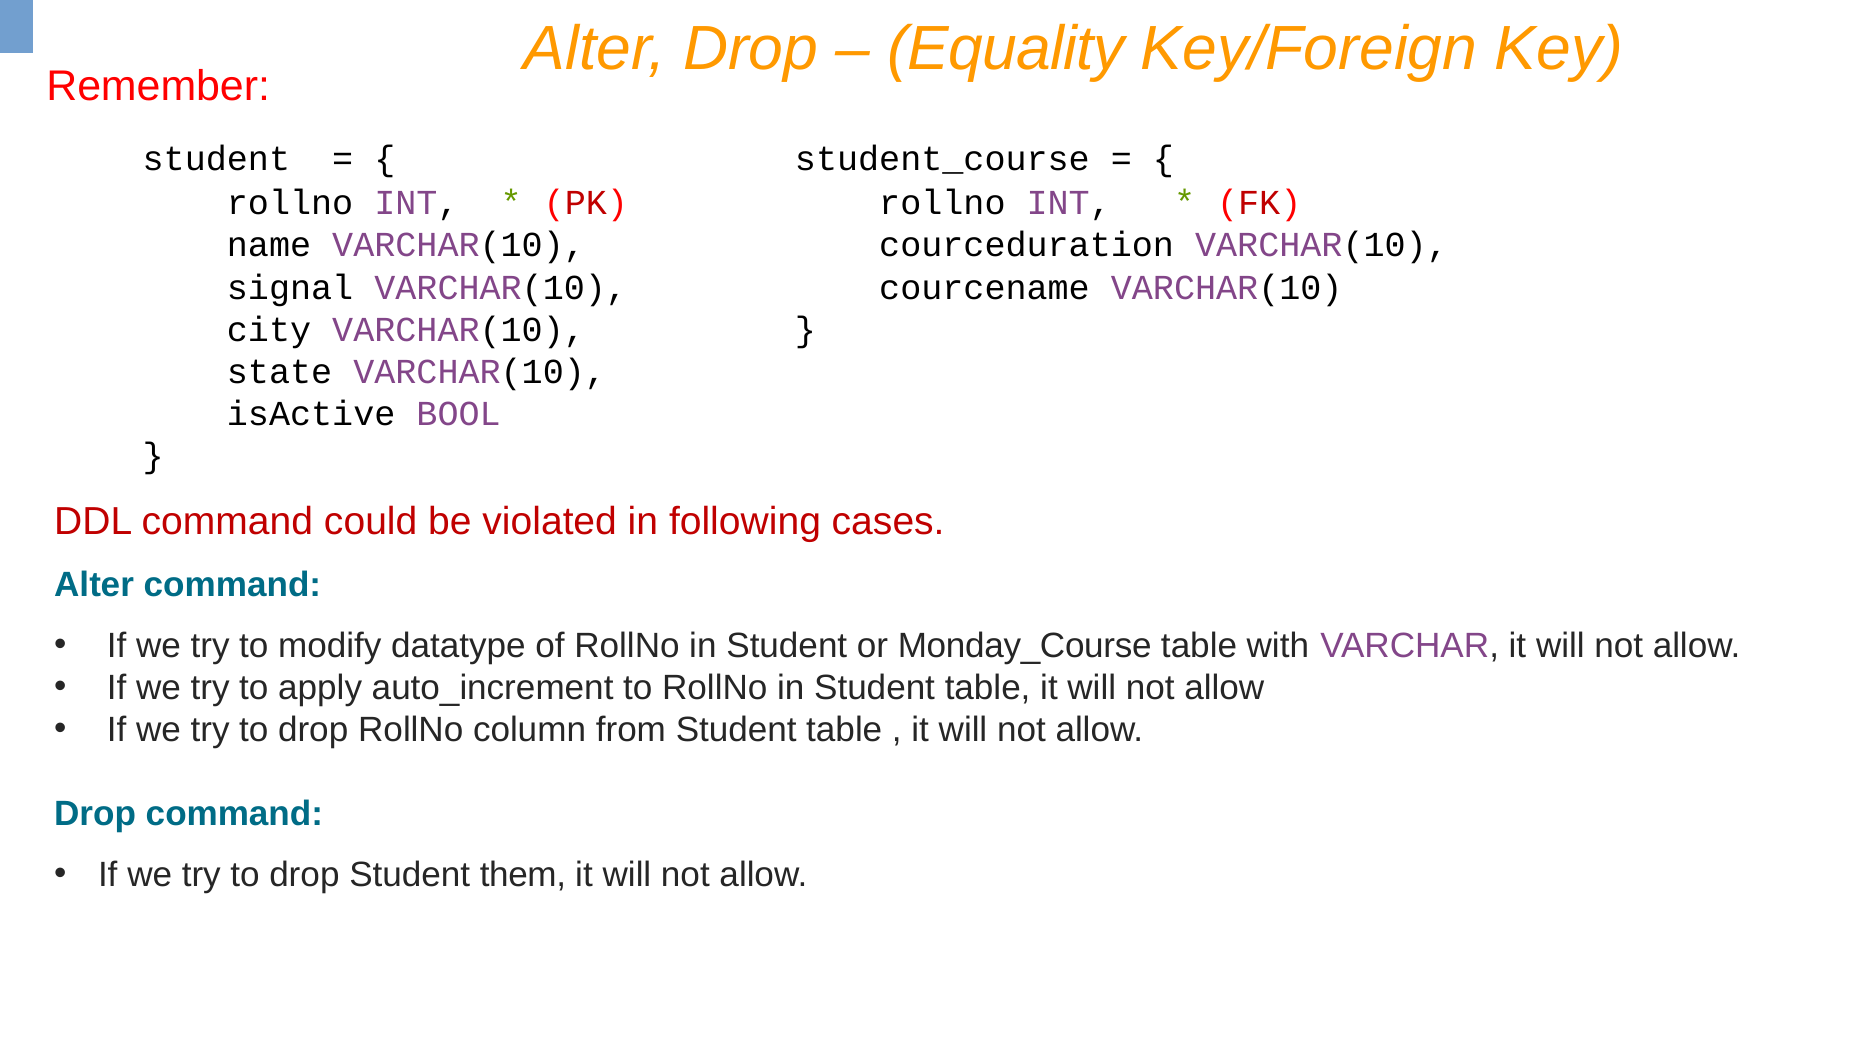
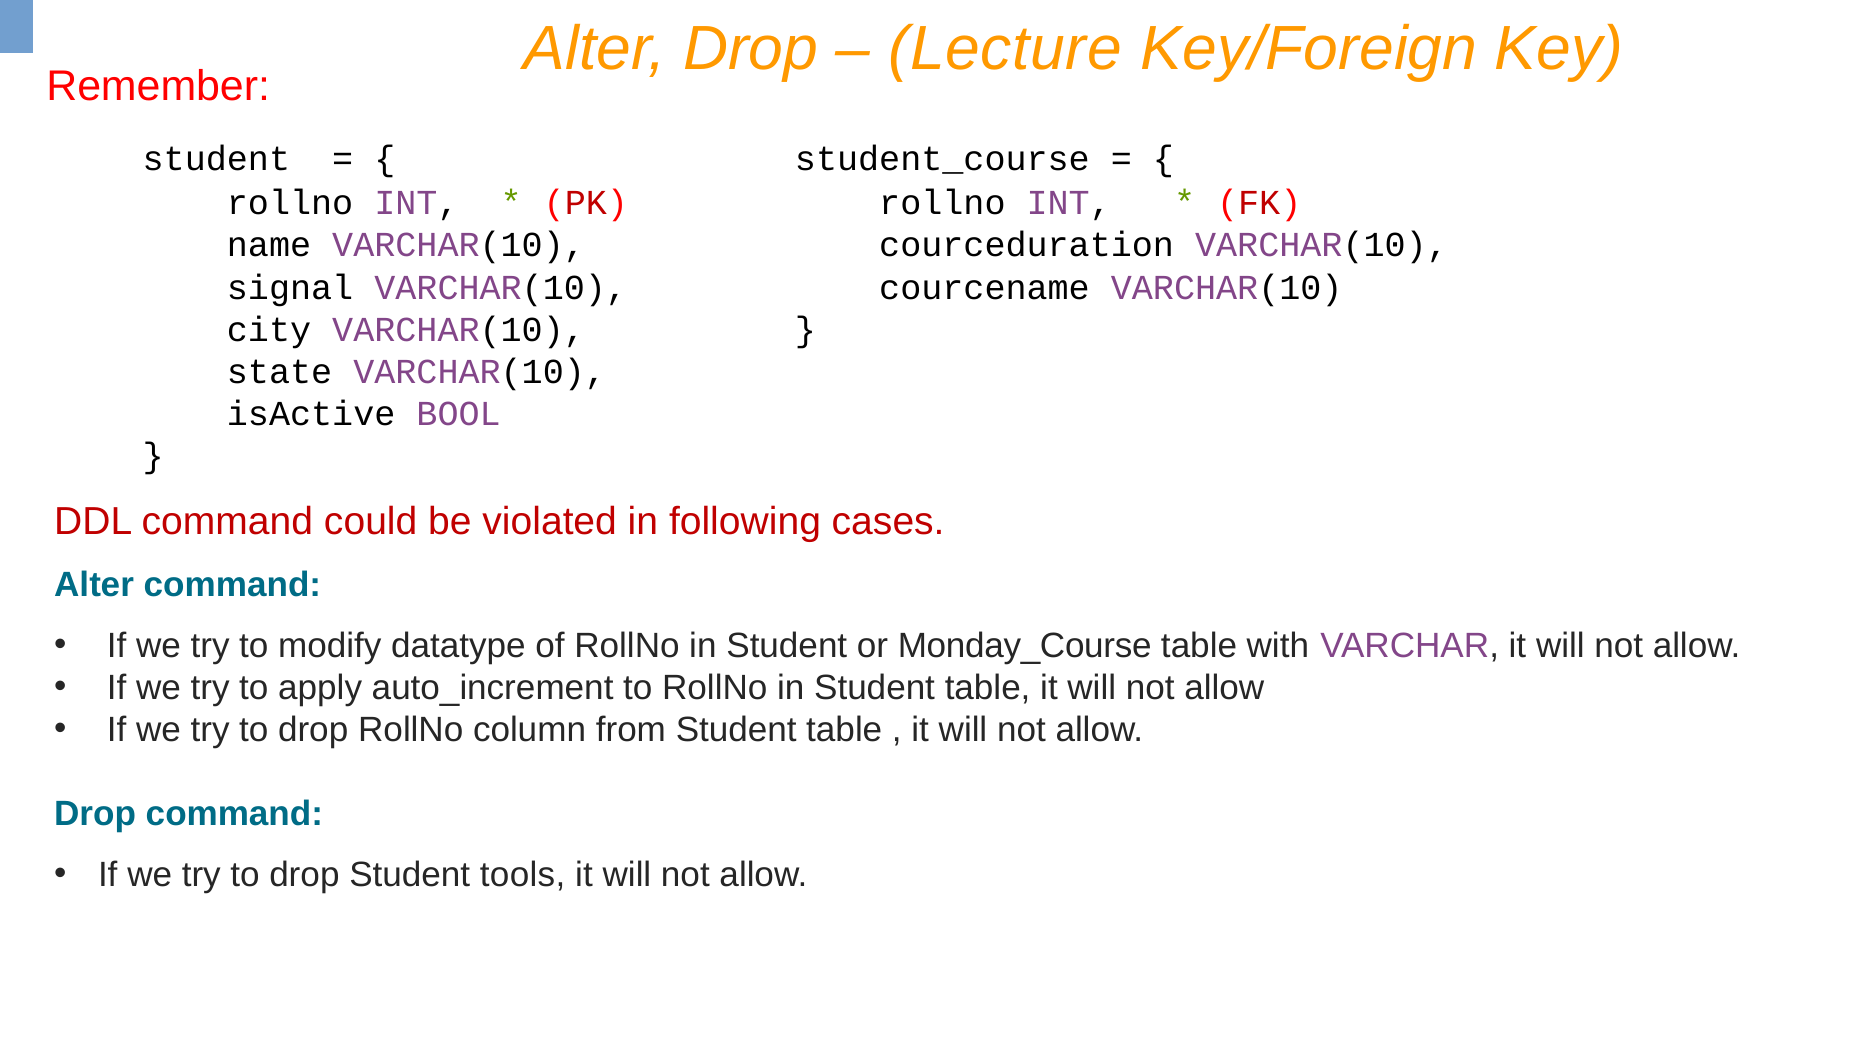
Equality: Equality -> Lecture (1005, 49)
them: them -> tools (523, 875)
